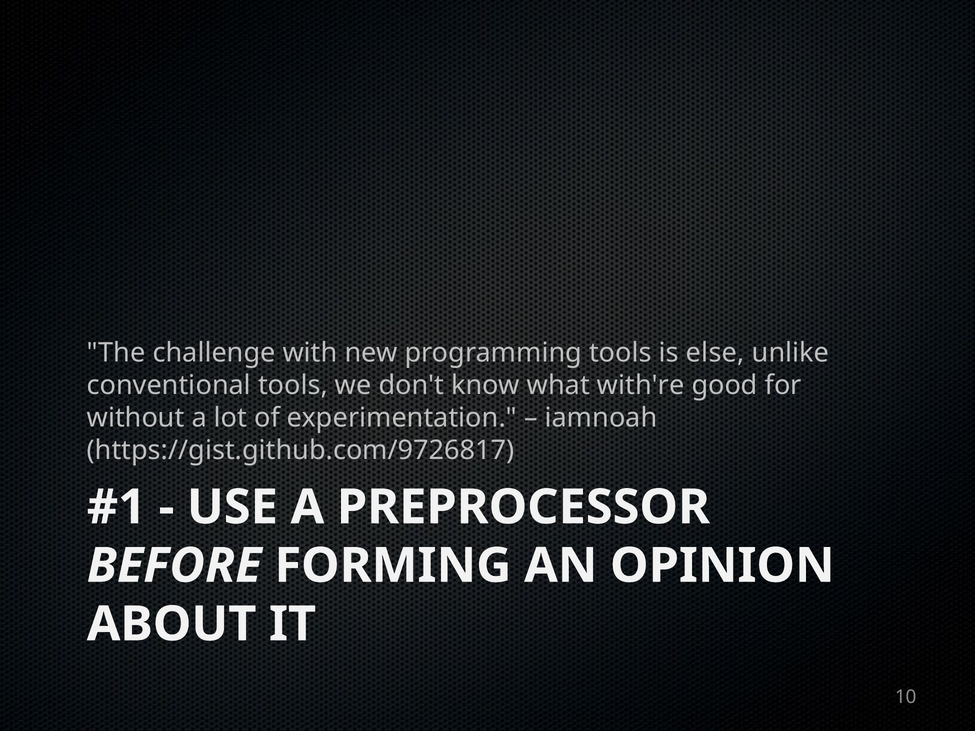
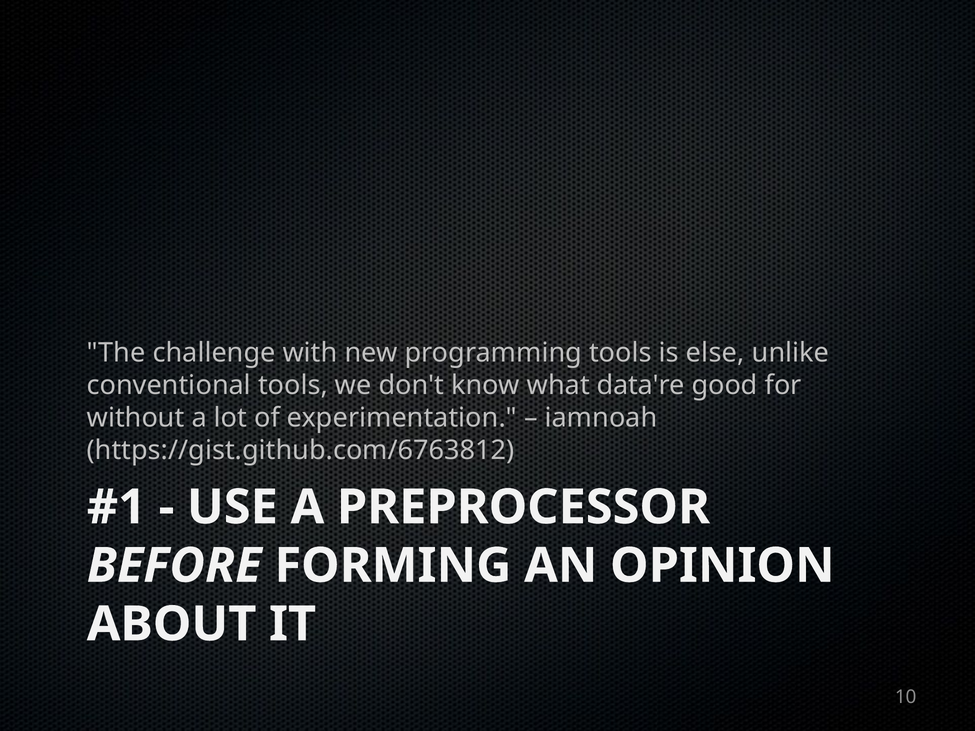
with're: with're -> data're (641, 386)
https://gist.github.com/9726817: https://gist.github.com/9726817 -> https://gist.github.com/6763812 (301, 451)
